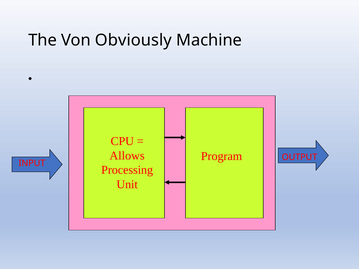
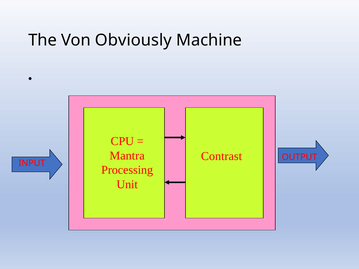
Allows: Allows -> Mantra (127, 156)
Program: Program -> Contrast (222, 156)
